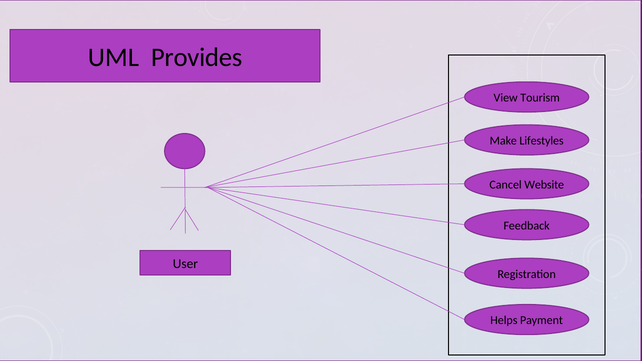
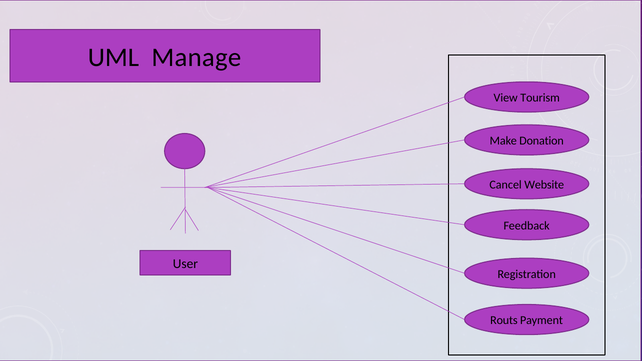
Provides: Provides -> Manage (196, 58)
Lifestyles: Lifestyles -> Donation (542, 141)
Helps: Helps -> Routs (504, 320)
